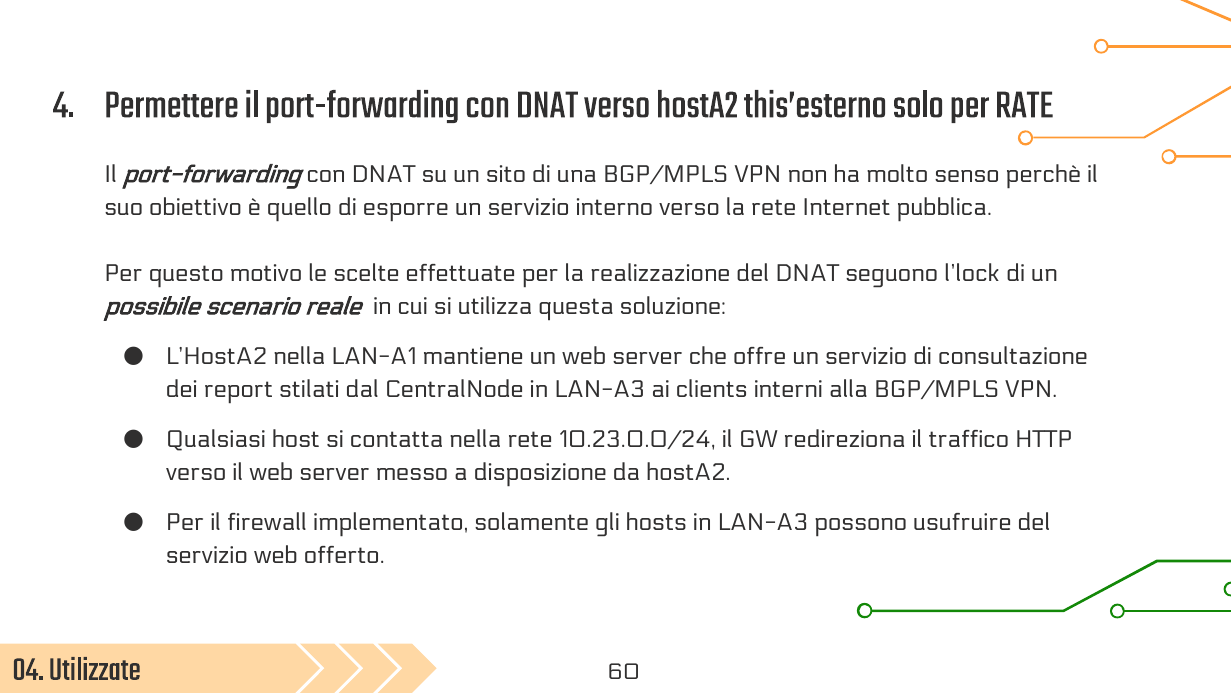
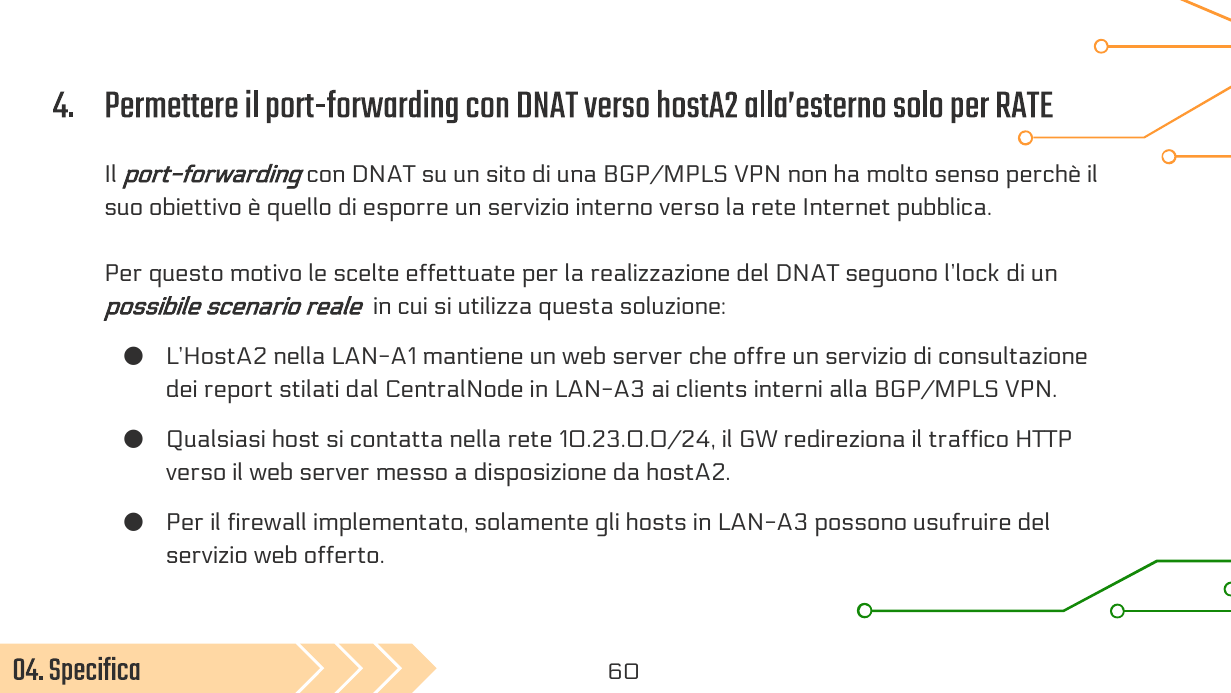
this’esterno: this’esterno -> alla’esterno (815, 104)
Utilizzate: Utilizzate -> Specifica (95, 668)
